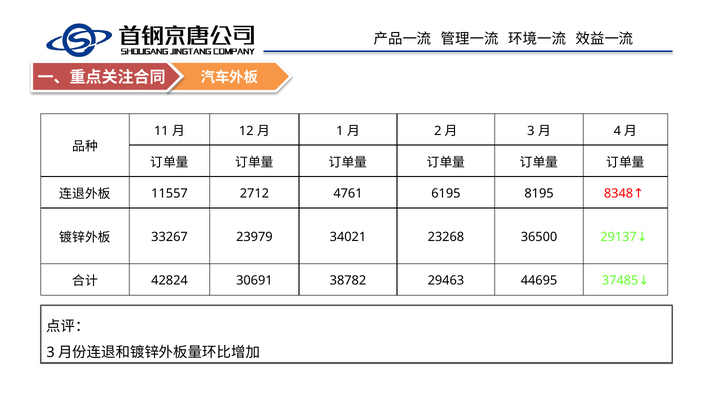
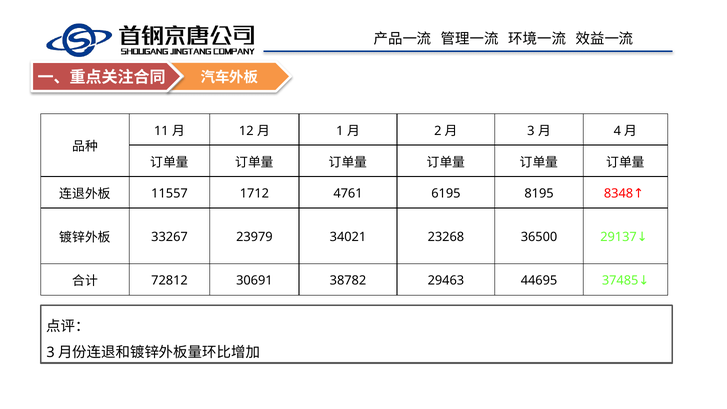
2712: 2712 -> 1712 (254, 193)
42824: 42824 -> 72812 (170, 281)
